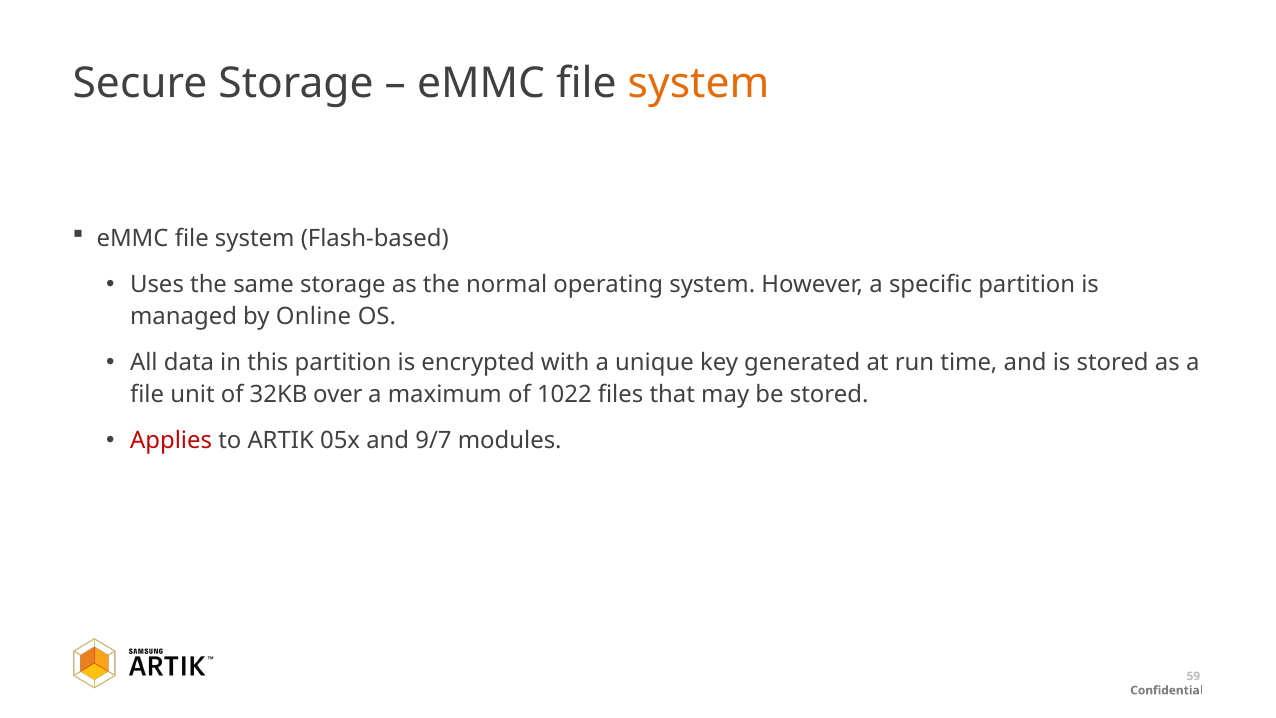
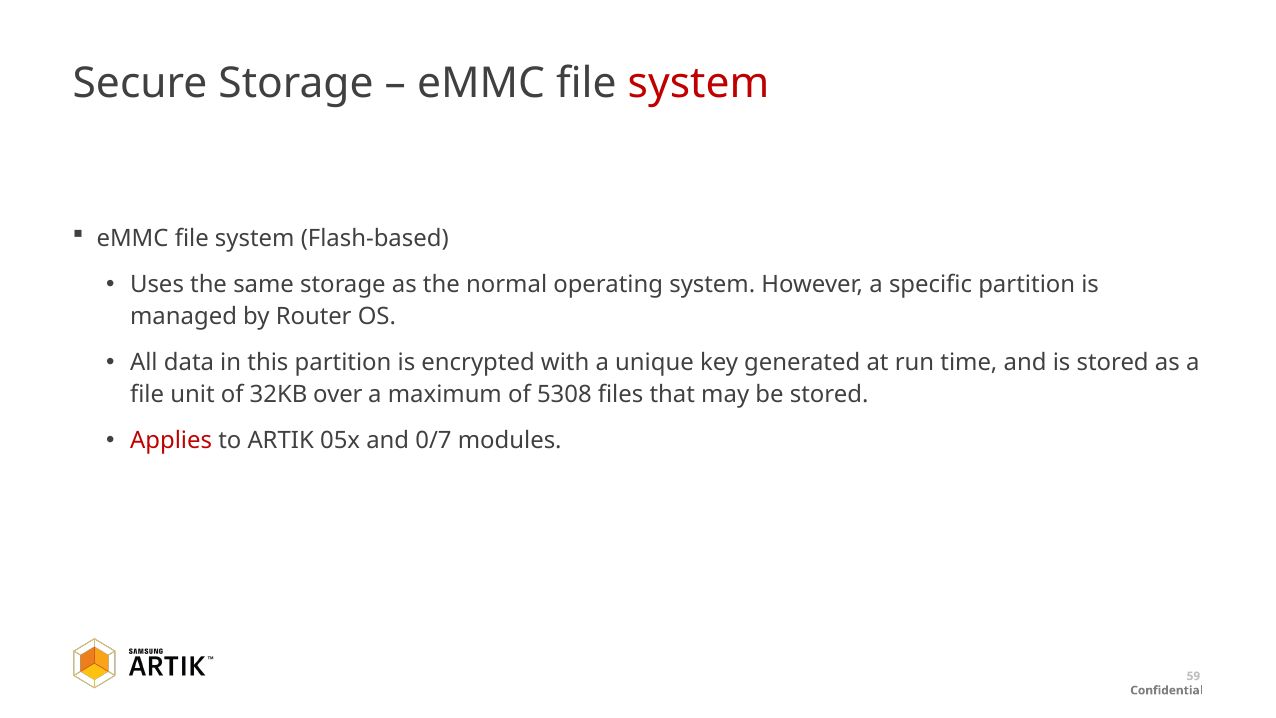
system colour: orange -> red (699, 83)
Online: Online -> Router (314, 317)
1022: 1022 -> 5308 (564, 394)
9/7: 9/7 -> 0/7 (433, 440)
